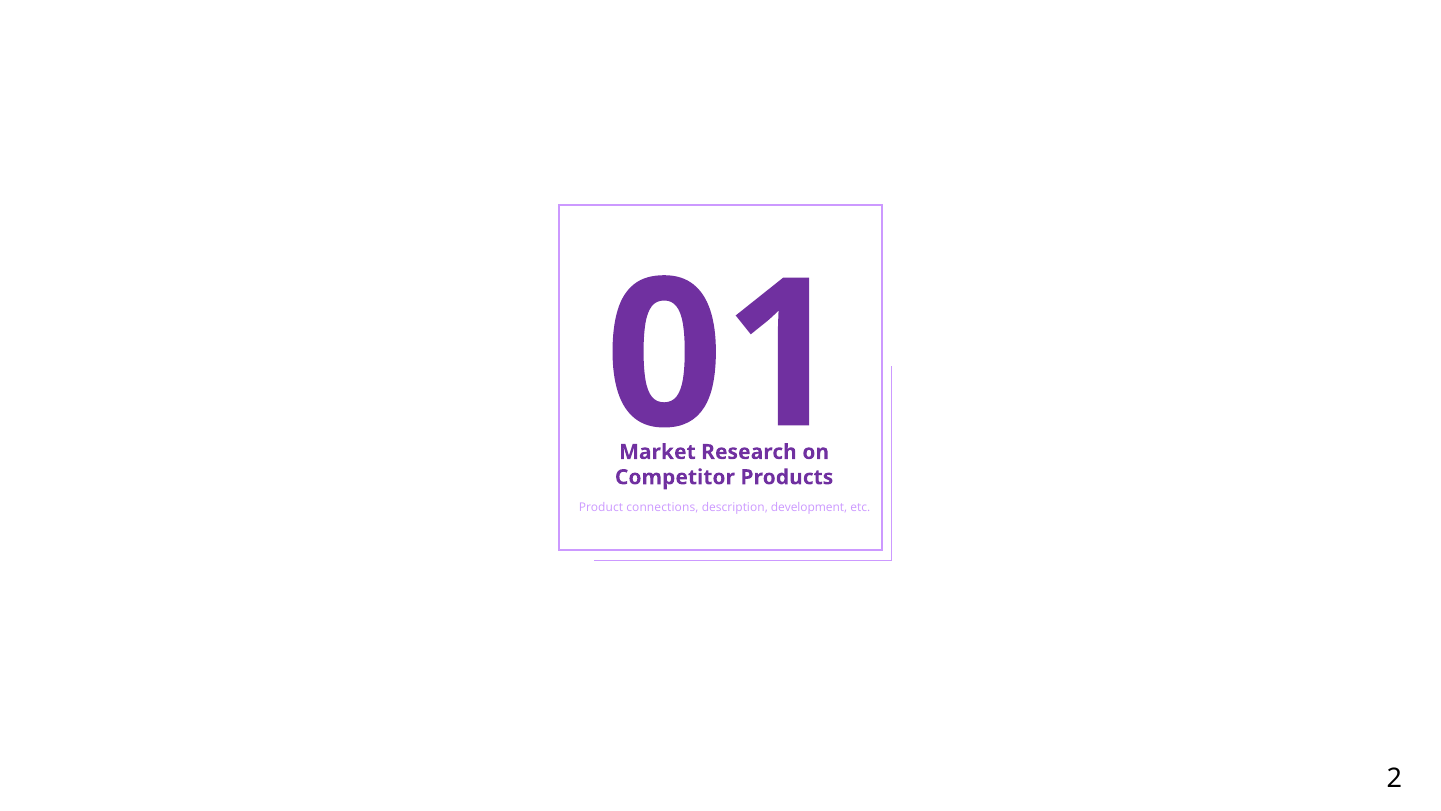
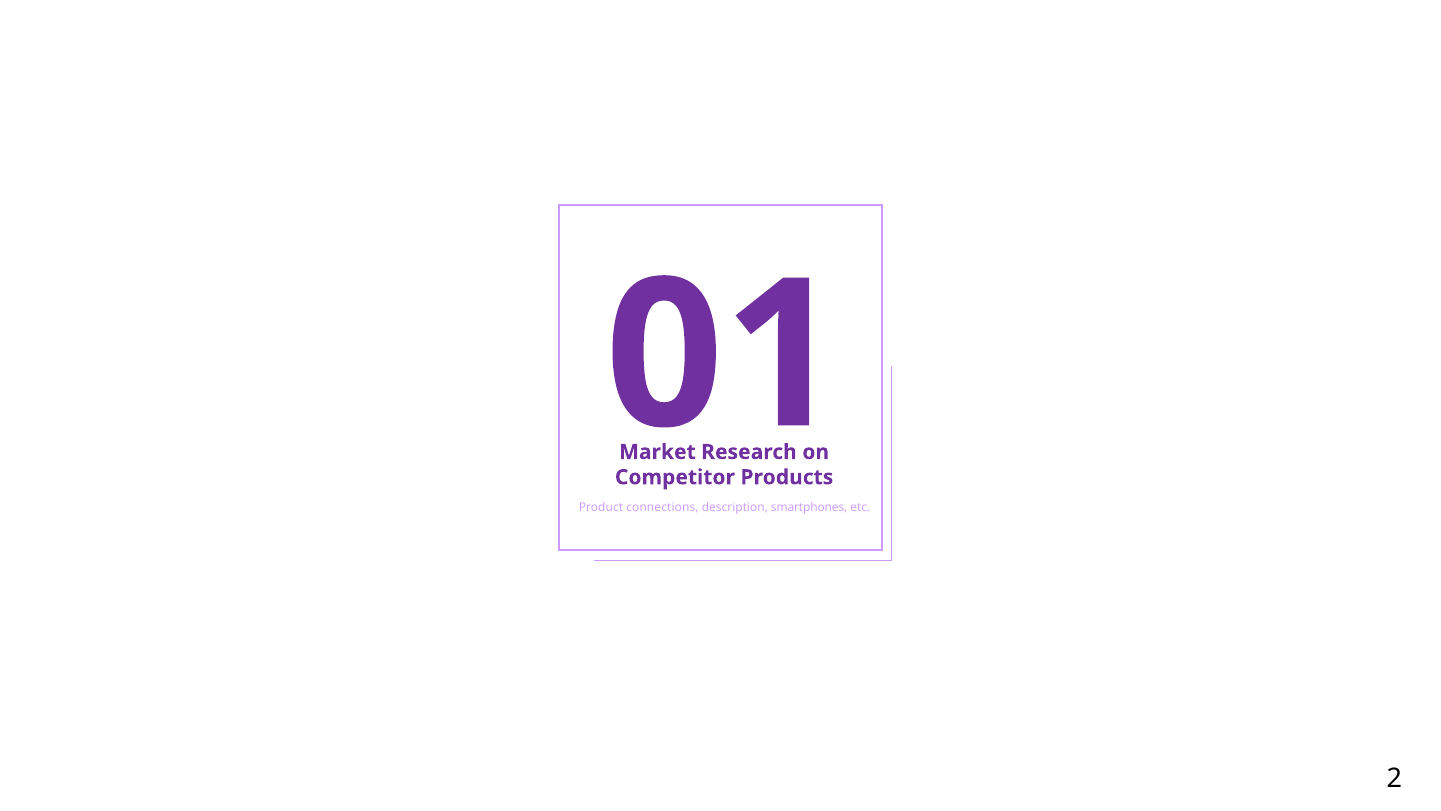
development: development -> smartphones (809, 507)
